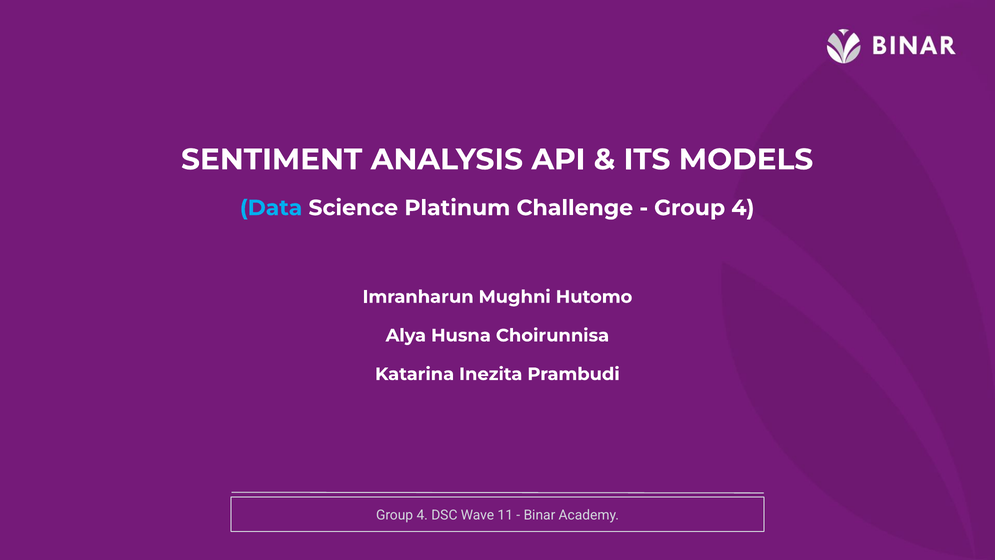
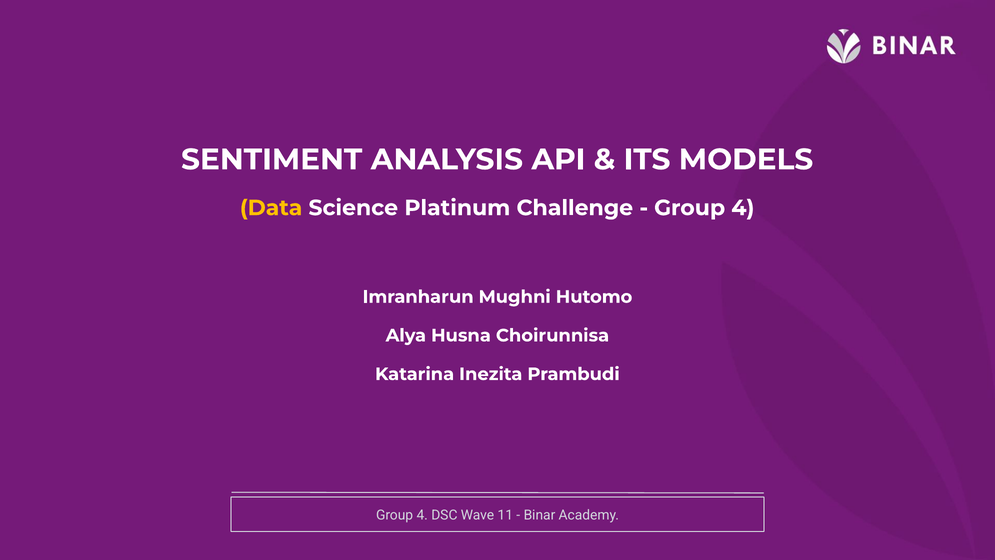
Data colour: light blue -> yellow (271, 208)
